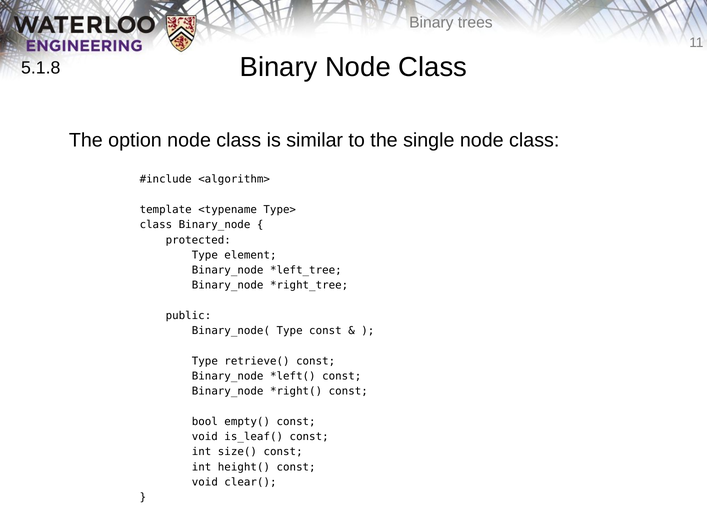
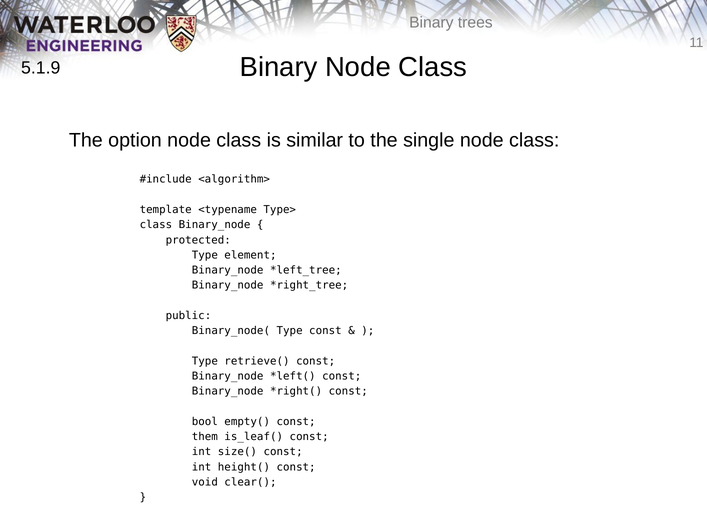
5.1.8: 5.1.8 -> 5.1.9 (41, 68)
void: void -> them (205, 437)
